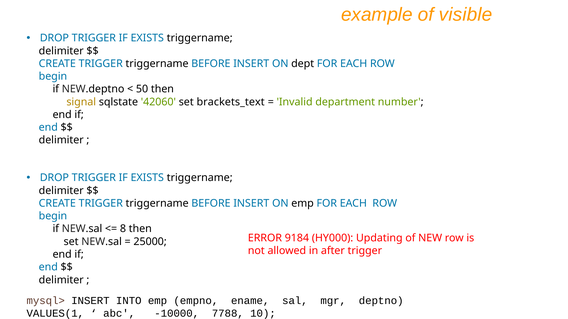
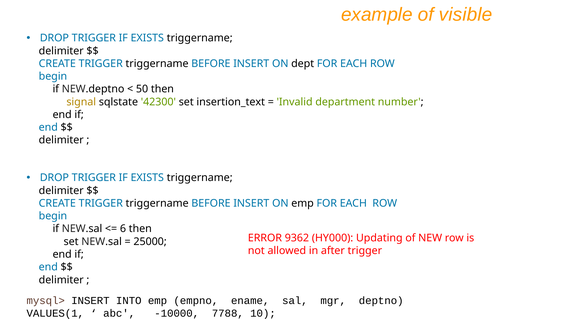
42060: 42060 -> 42300 (158, 102)
brackets_text: brackets_text -> insertion_text (231, 102)
8: 8 -> 6 (123, 229)
9184: 9184 -> 9362 (297, 238)
